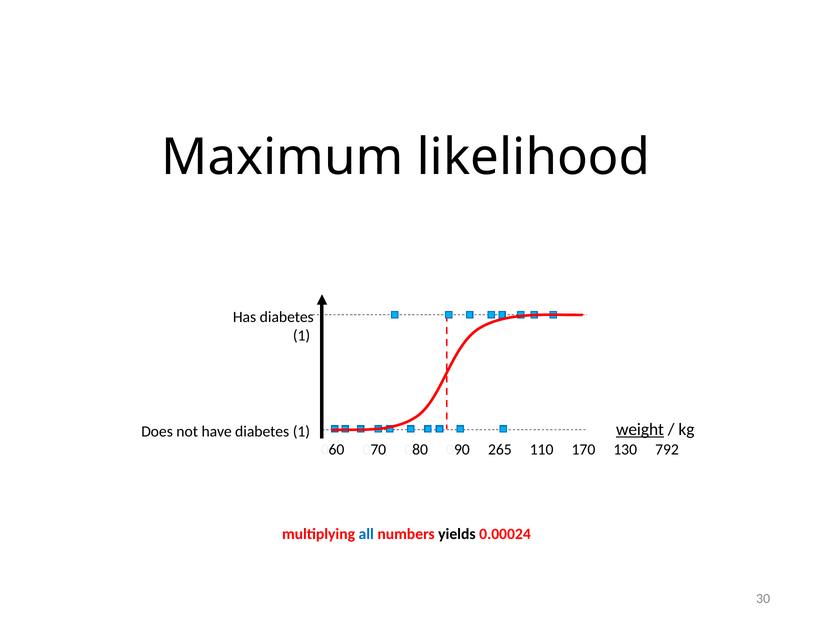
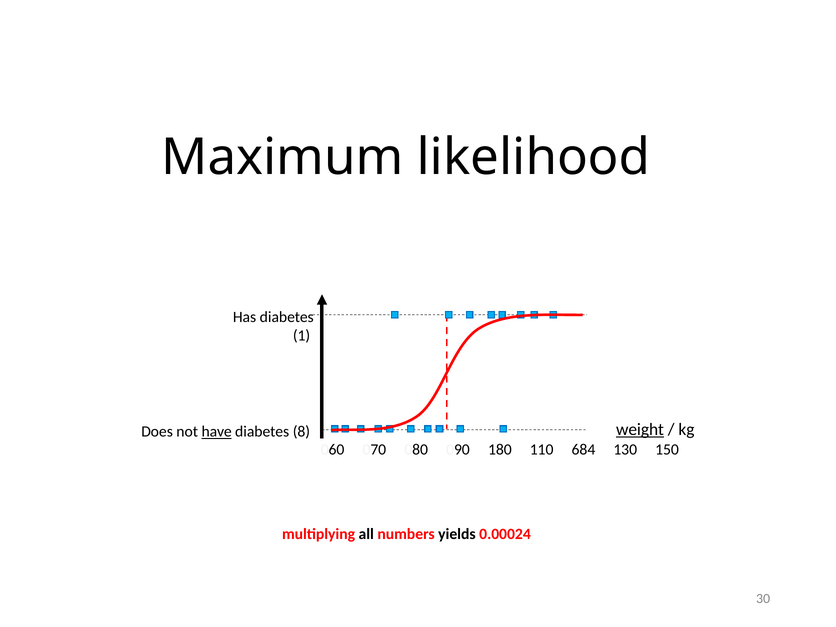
have underline: none -> present (217, 432)
1: 1 -> 8 (301, 432)
265: 265 -> 180 (500, 450)
170: 170 -> 684 (583, 450)
792: 792 -> 150 (667, 450)
all colour: blue -> black (366, 534)
